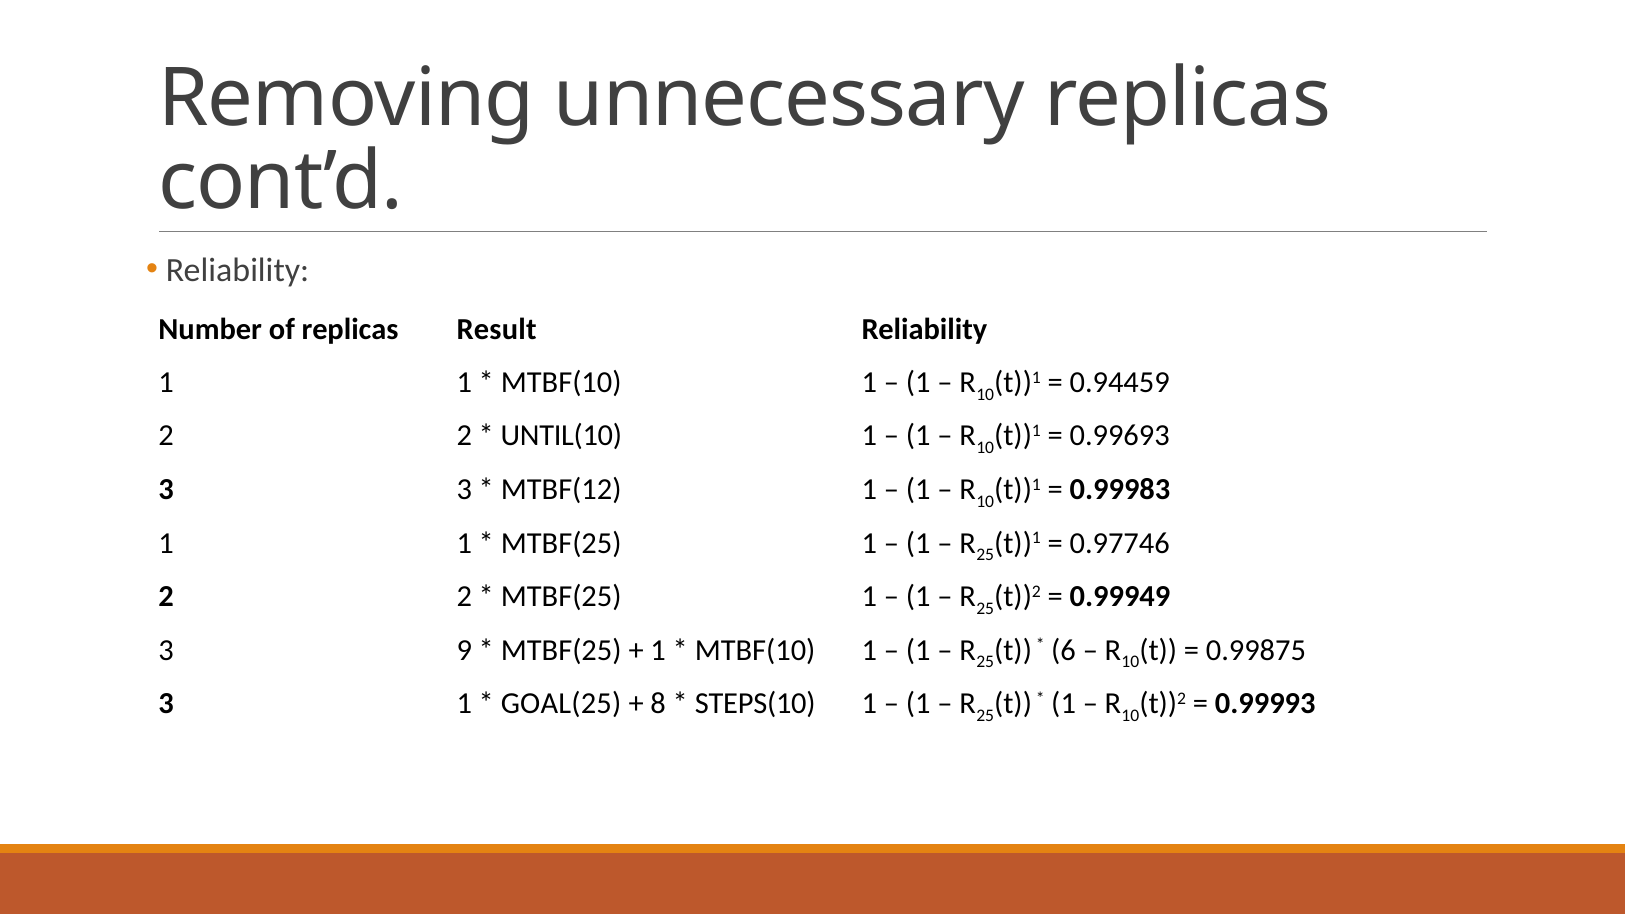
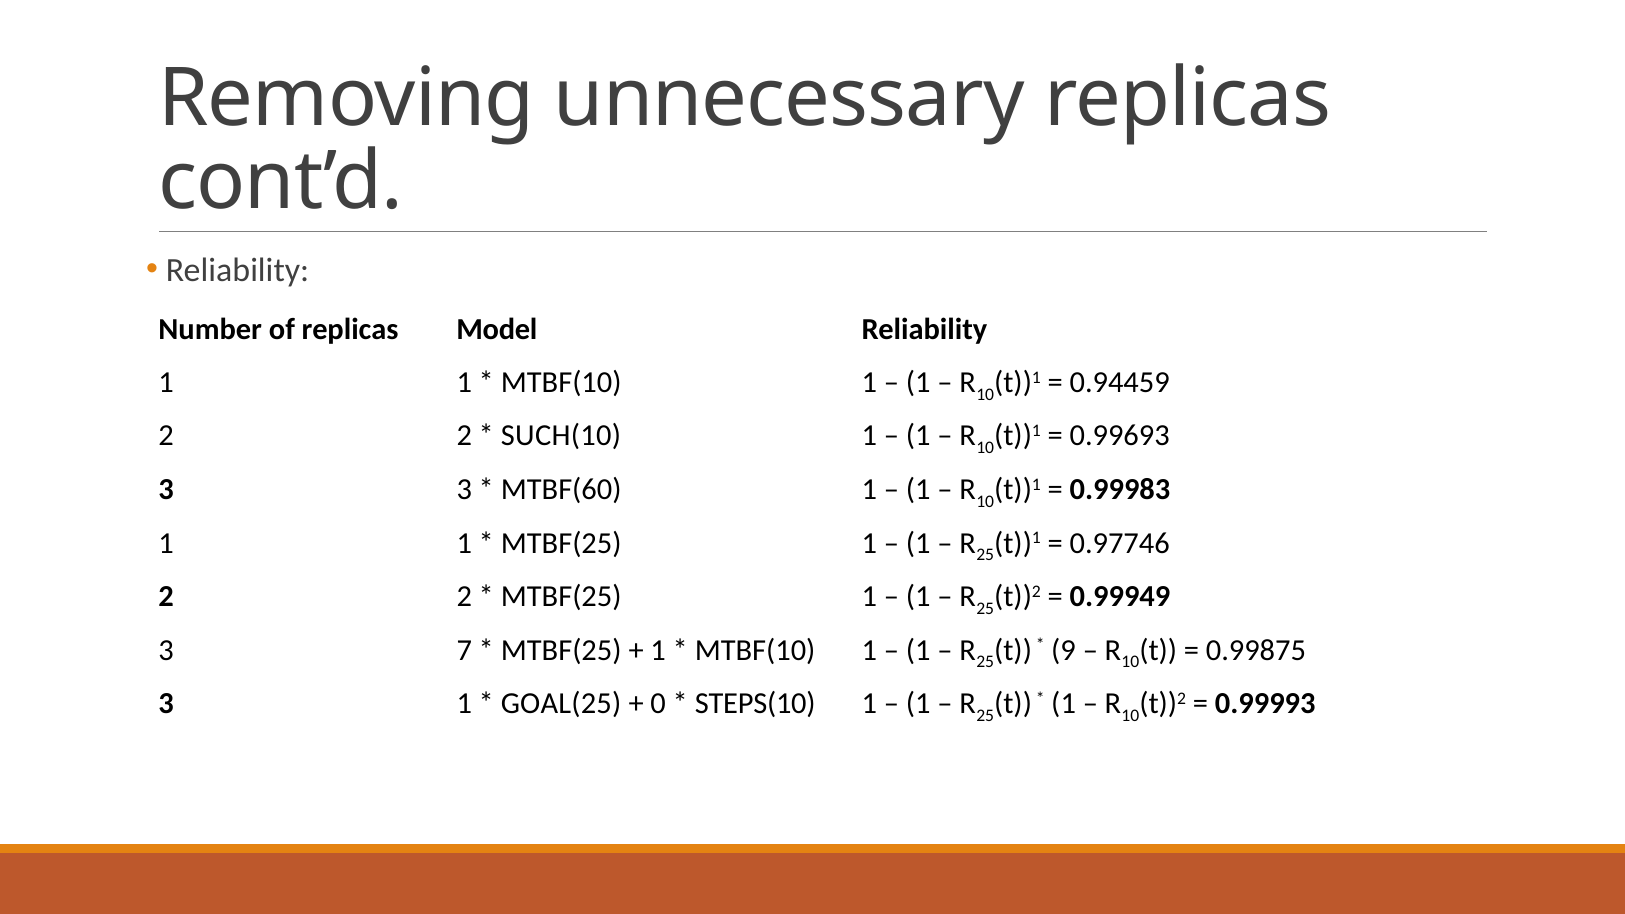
Result: Result -> Model (497, 329)
UNTIL(10: UNTIL(10 -> SUCH(10 (561, 436)
MTBF(12: MTBF(12 -> MTBF(60 (561, 489)
9: 9 -> 7 (464, 650)
6: 6 -> 9 (1064, 650)
8: 8 -> 0 (658, 704)
